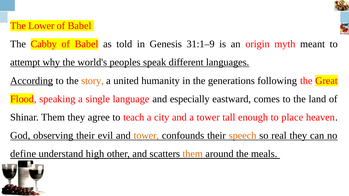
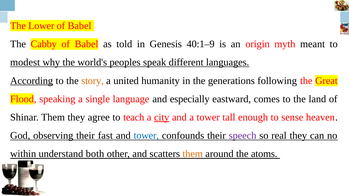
31:1–9: 31:1–9 -> 40:1–9 (201, 44)
attempt: attempt -> modest (25, 62)
city underline: none -> present (162, 117)
place: place -> sense (292, 117)
evil: evil -> fast (105, 136)
tower colour: orange -> blue (146, 136)
speech colour: orange -> purple (243, 136)
define: define -> within (23, 154)
high: high -> both (95, 154)
meals: meals -> atoms (264, 154)
